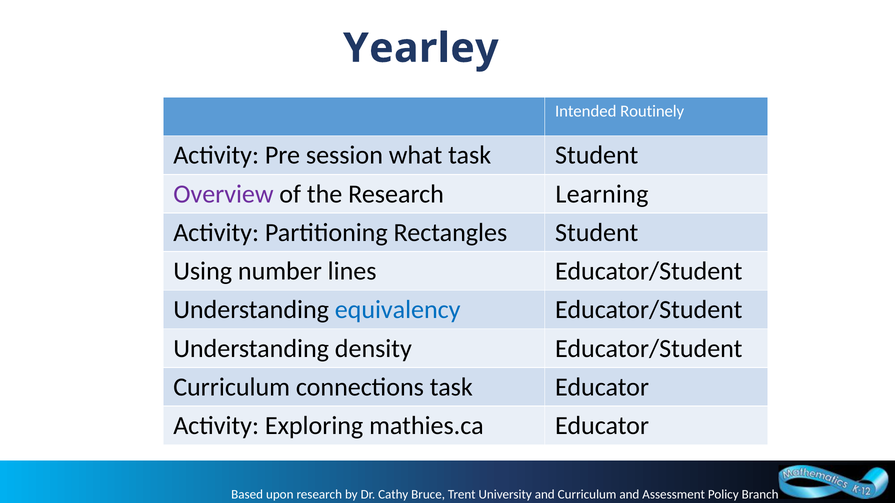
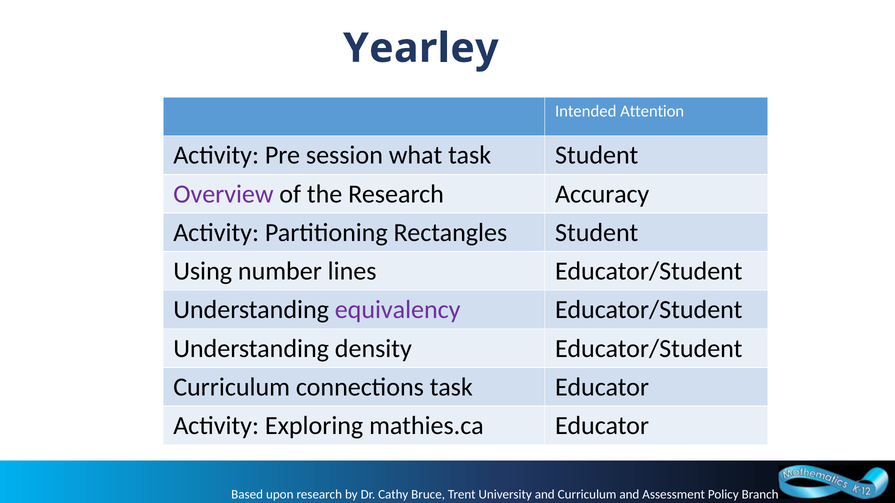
Routinely: Routinely -> Attention (652, 111)
Learning: Learning -> Accuracy (602, 194)
equivalency colour: blue -> purple (398, 310)
